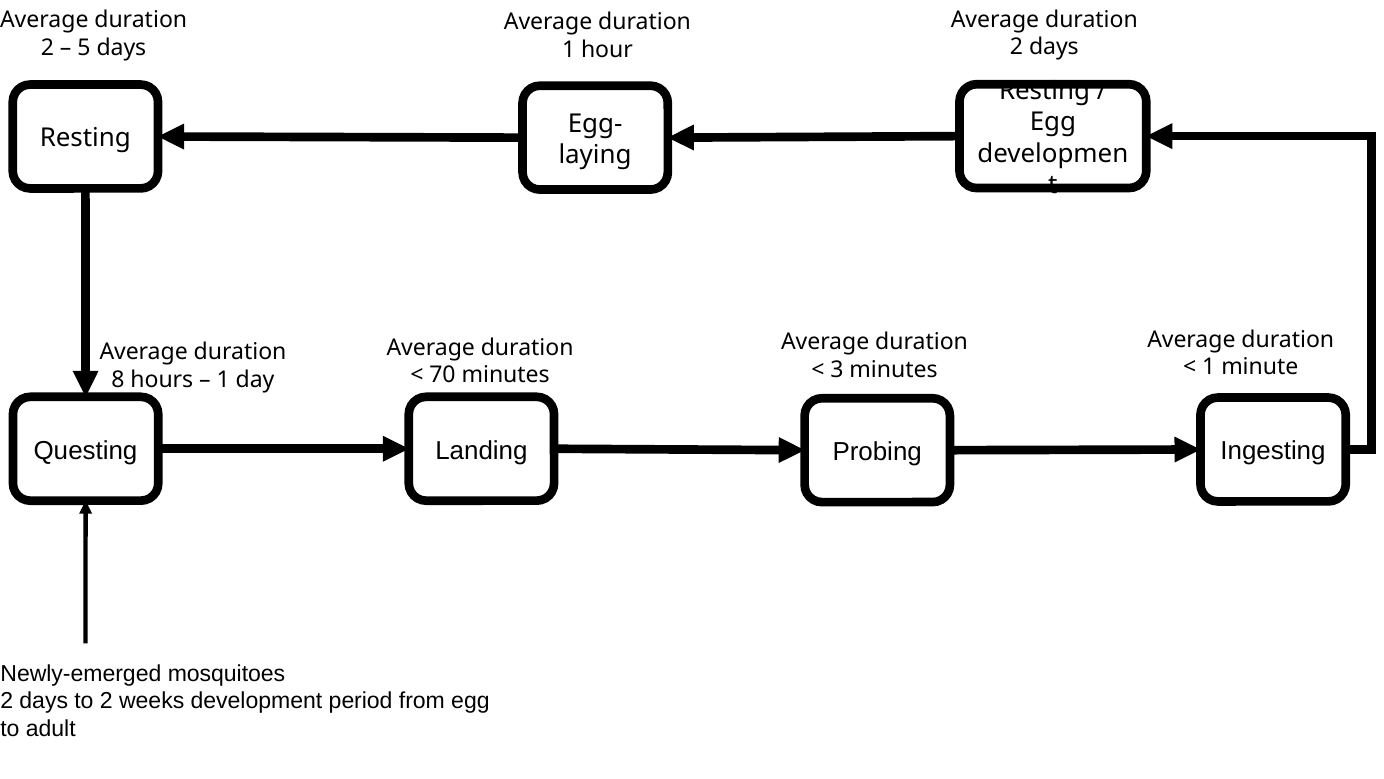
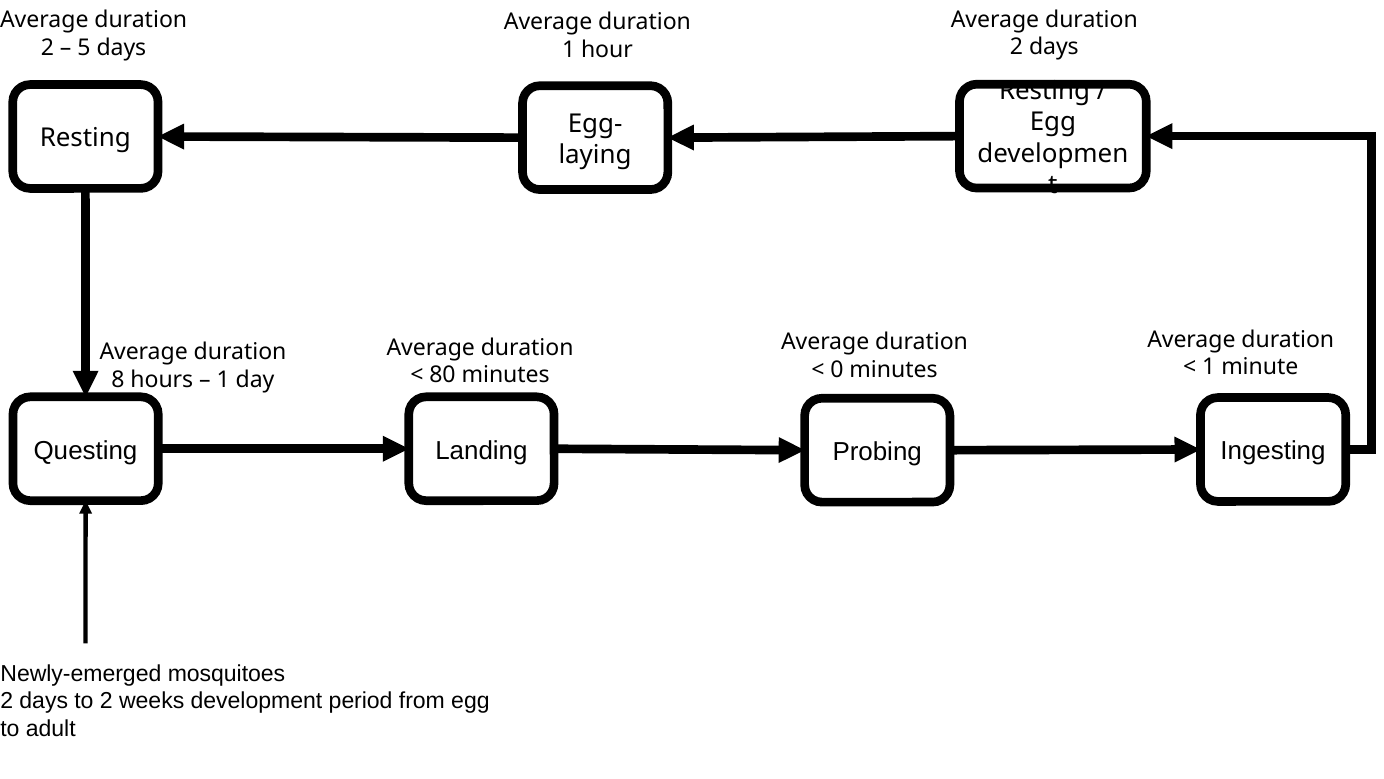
3: 3 -> 0 (837, 369)
70: 70 -> 80 (442, 375)
